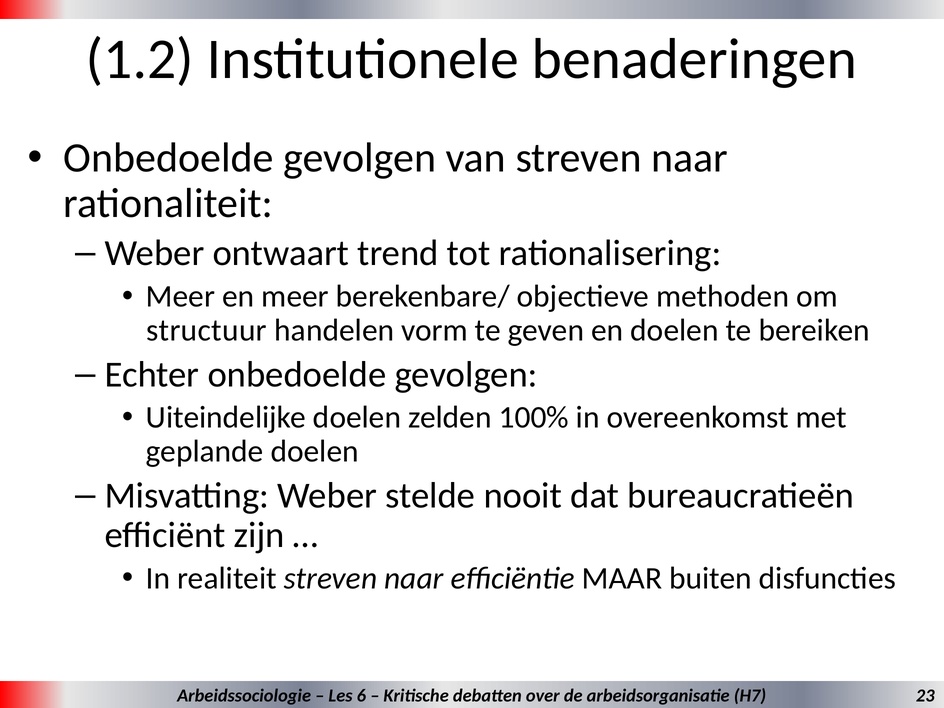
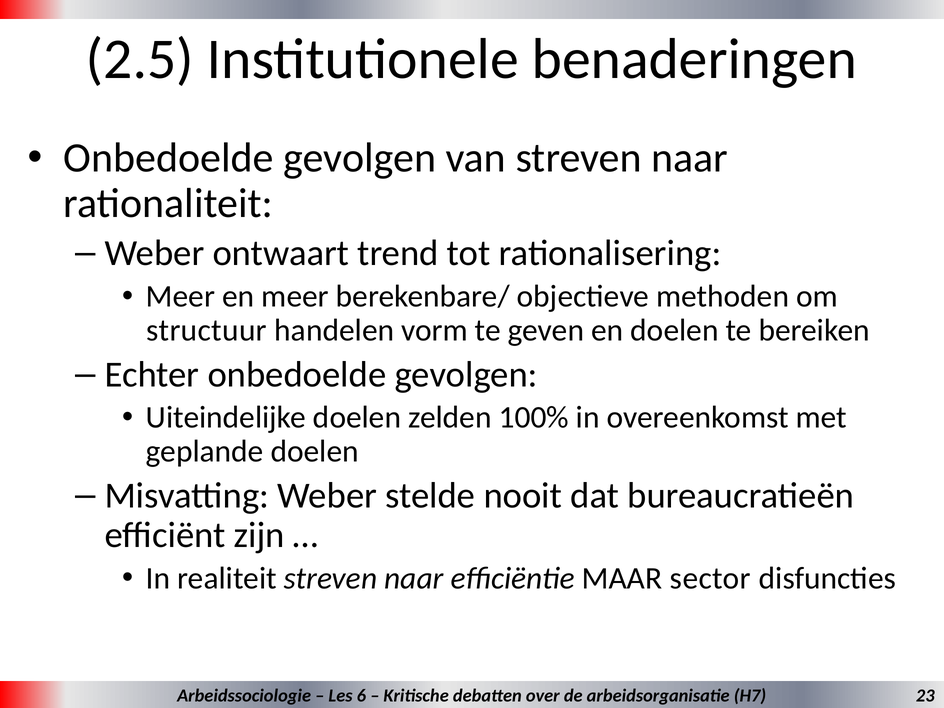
1.2: 1.2 -> 2.5 (140, 59)
buiten: buiten -> sector (710, 578)
